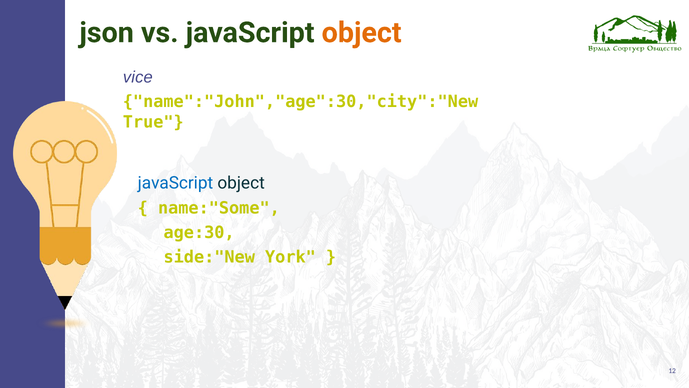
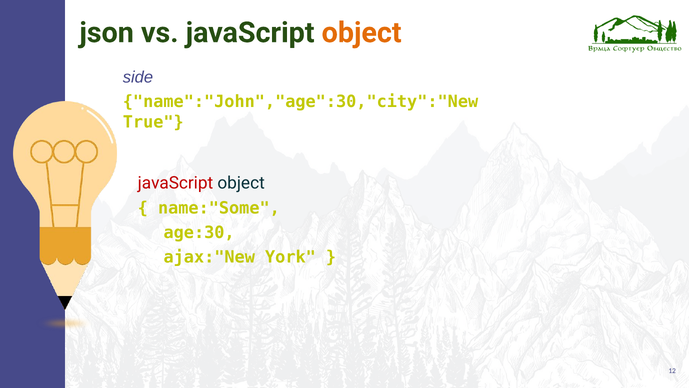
vice: vice -> side (138, 77)
javaScript colour: blue -> red (175, 183)
side:"New: side:"New -> ajax:"New (209, 257)
